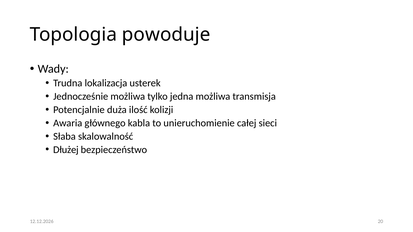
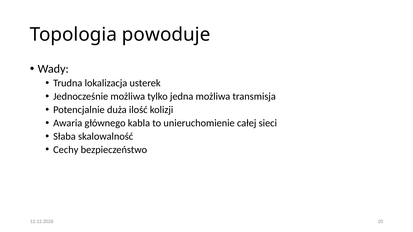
Dłużej: Dłużej -> Cechy (66, 150)
